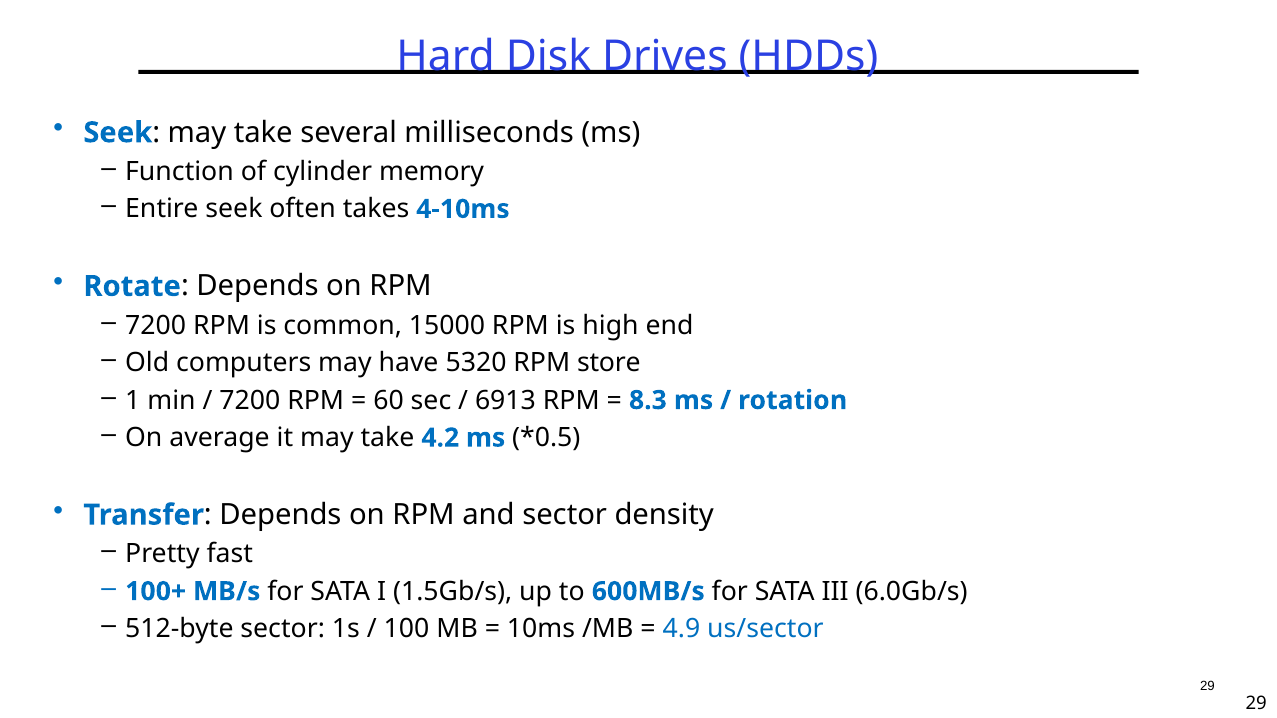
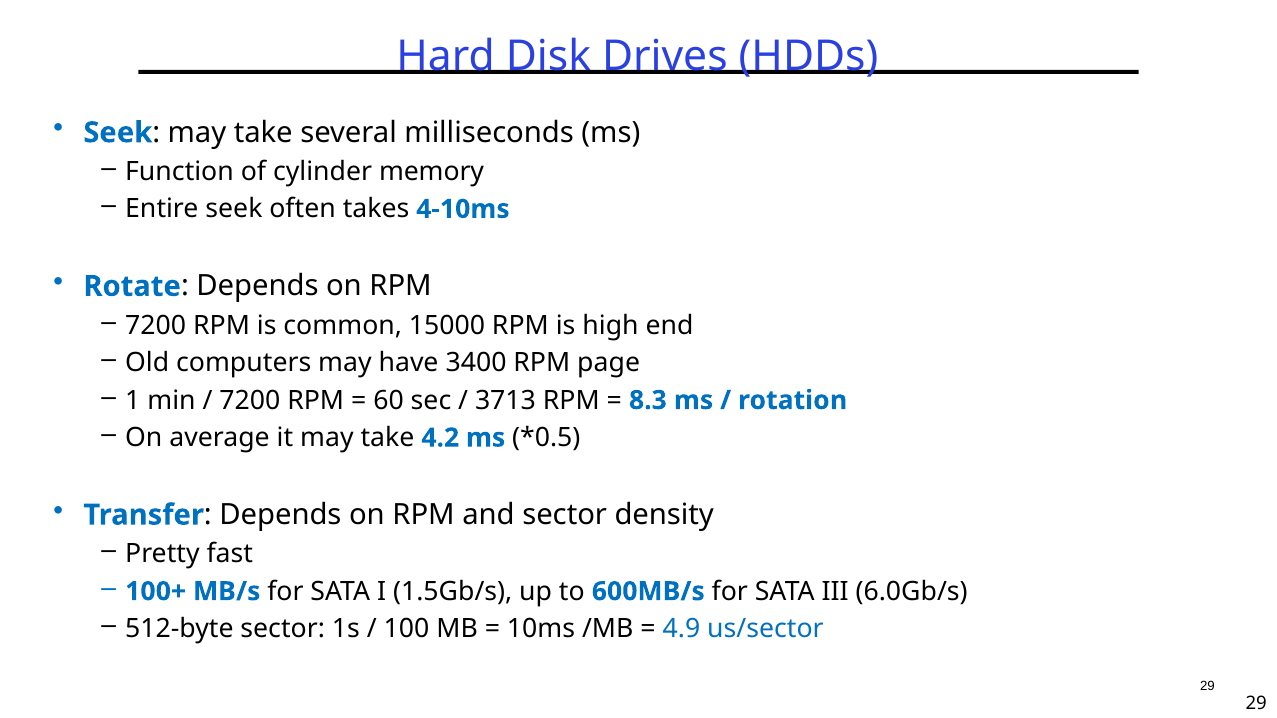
5320: 5320 -> 3400 (476, 363)
store: store -> page (609, 363)
6913: 6913 -> 3713 (505, 400)
